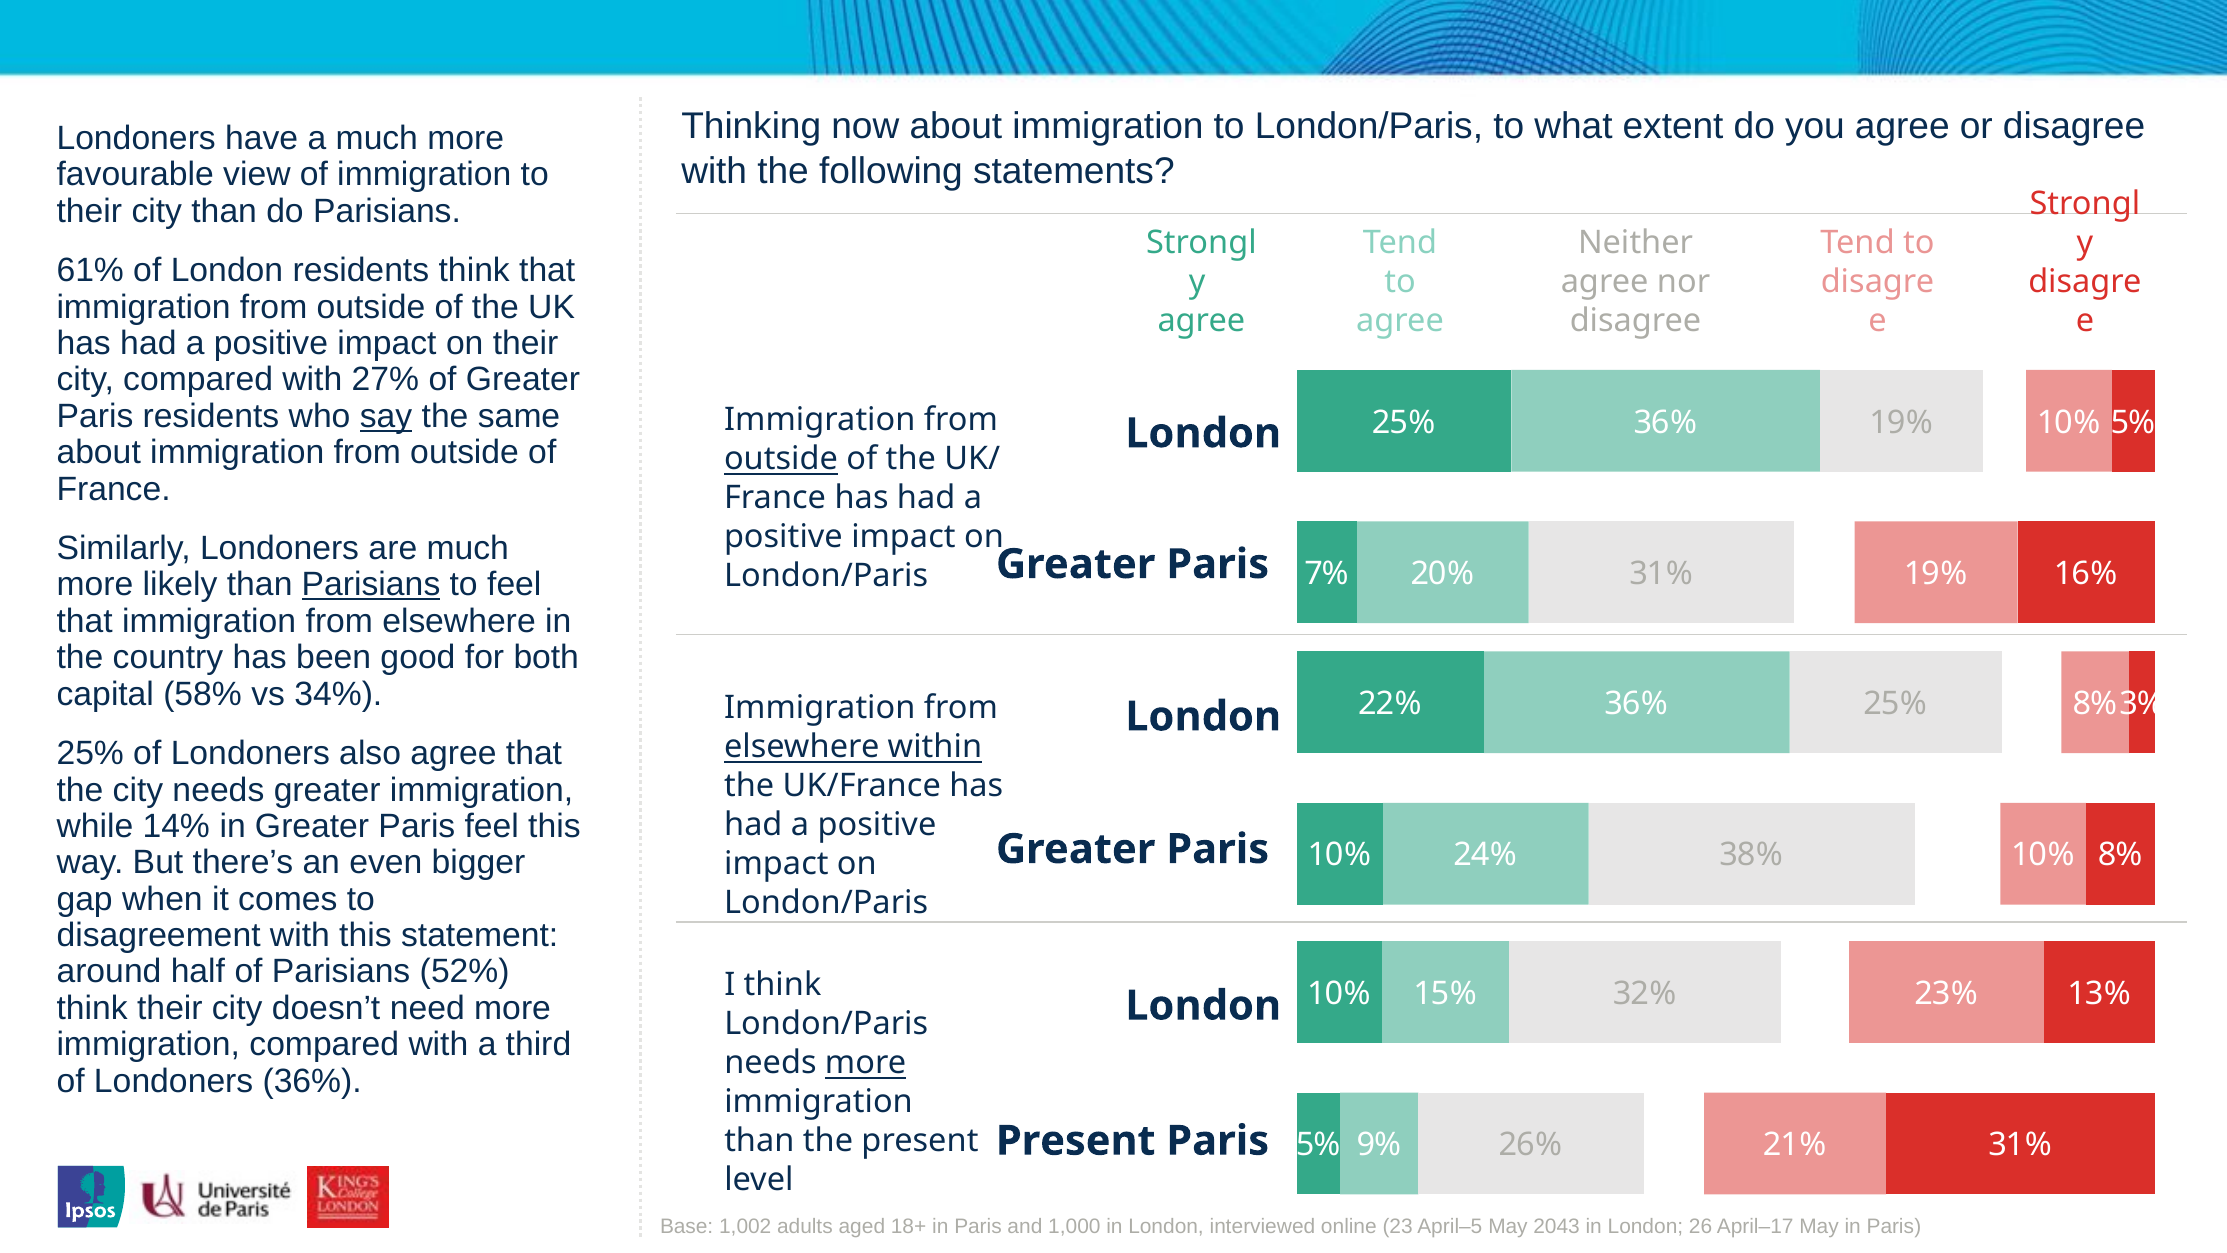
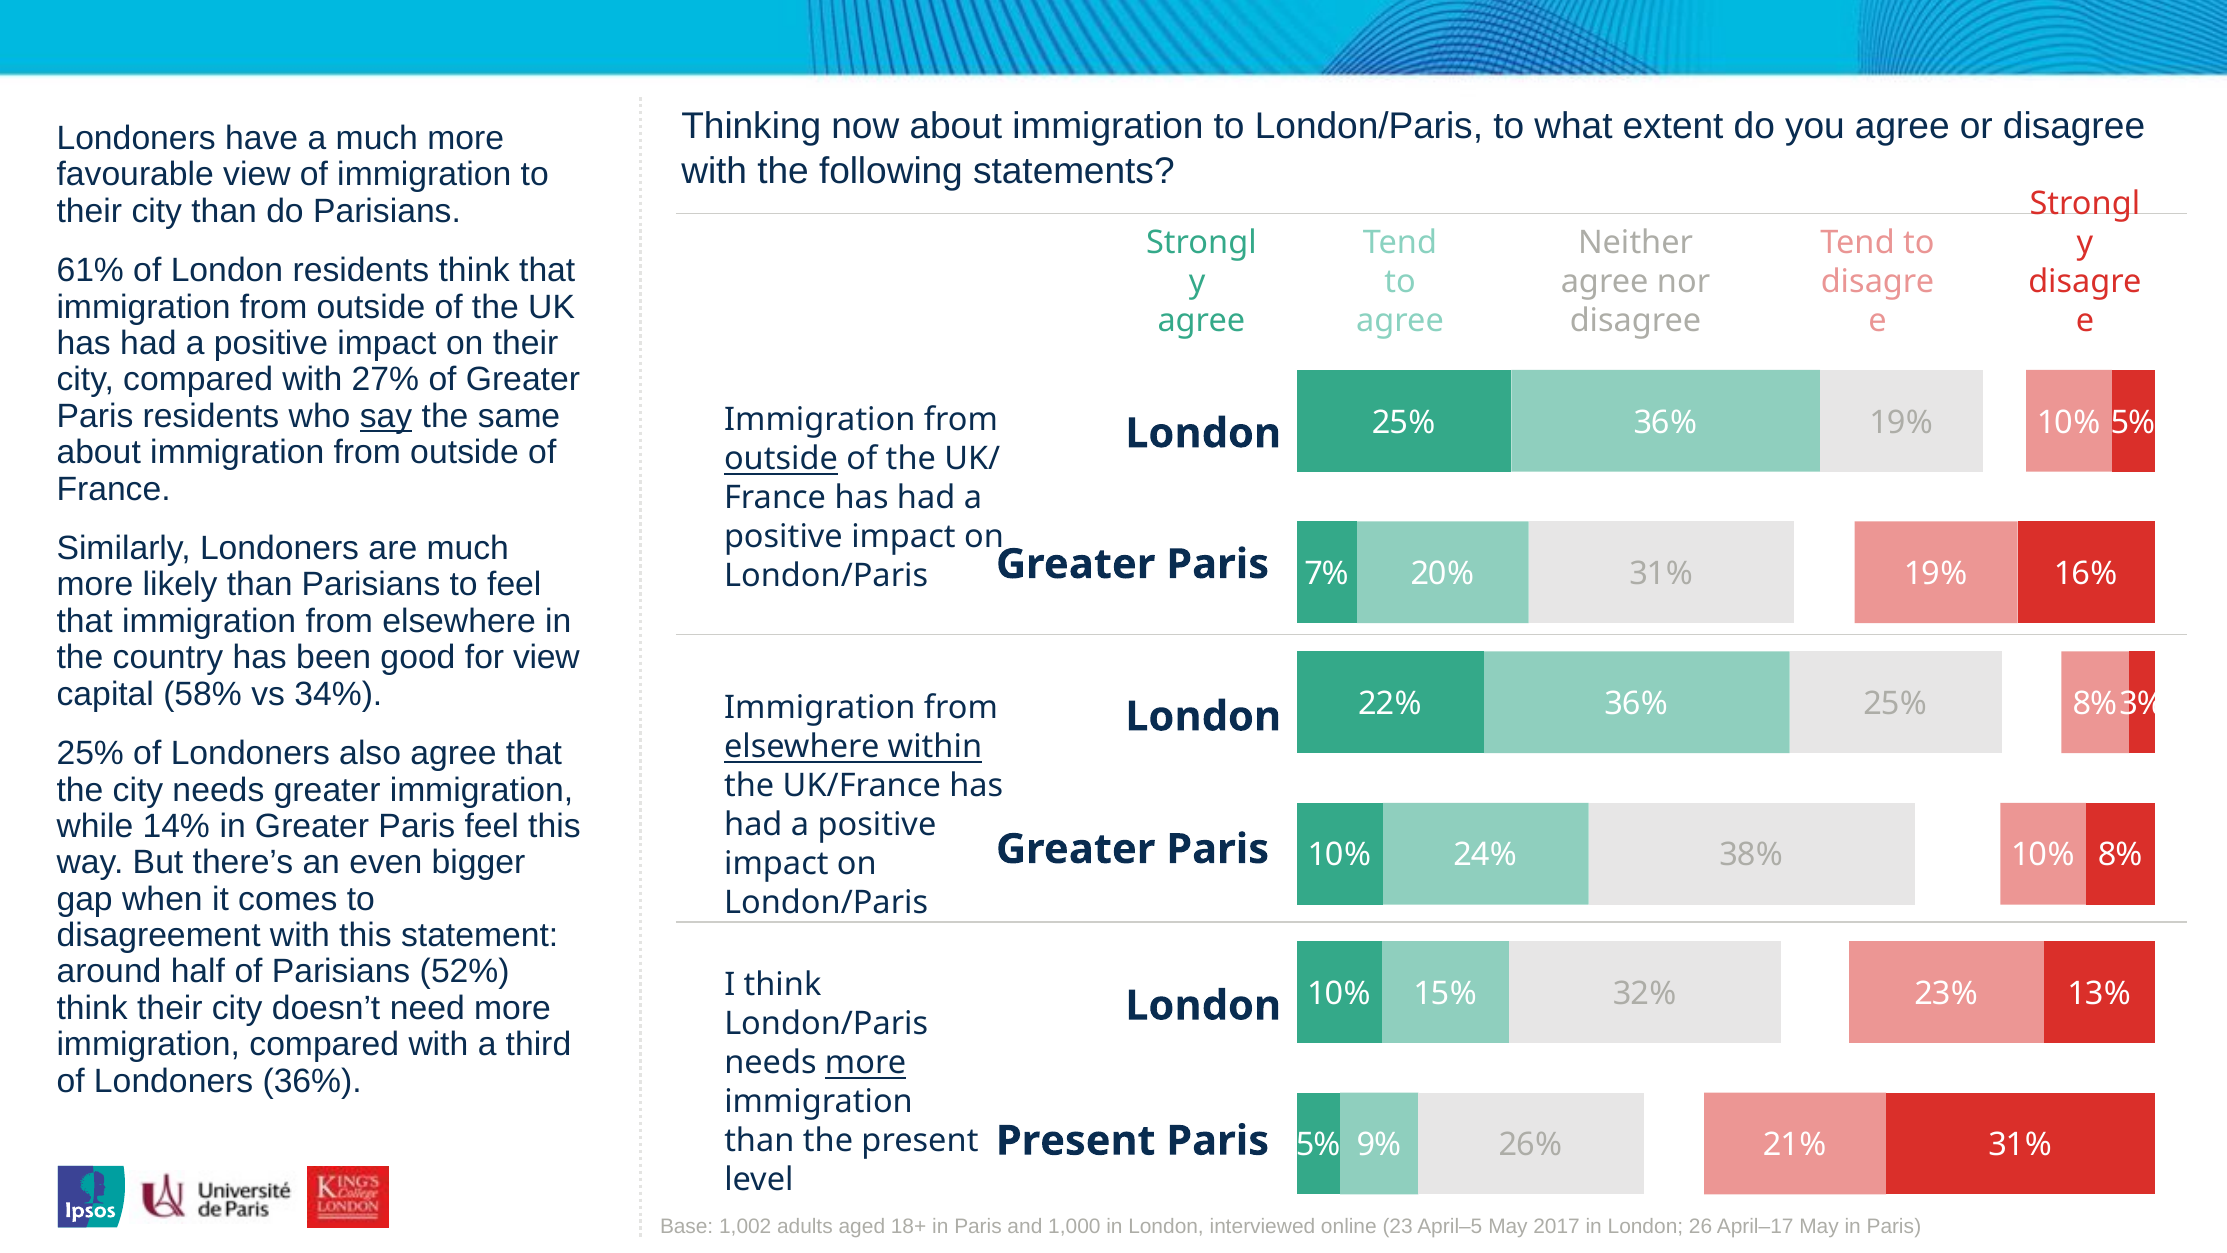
Parisians underline: present -> none (371, 585)
for both: both -> view (546, 657)
2043: 2043 -> 2017 (1557, 1227)
